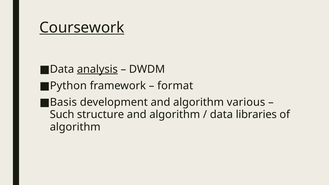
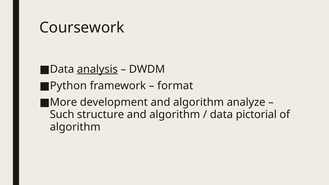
Coursework underline: present -> none (82, 28)
Basis: Basis -> More (63, 102)
various: various -> analyze (246, 102)
libraries: libraries -> pictorial (256, 115)
